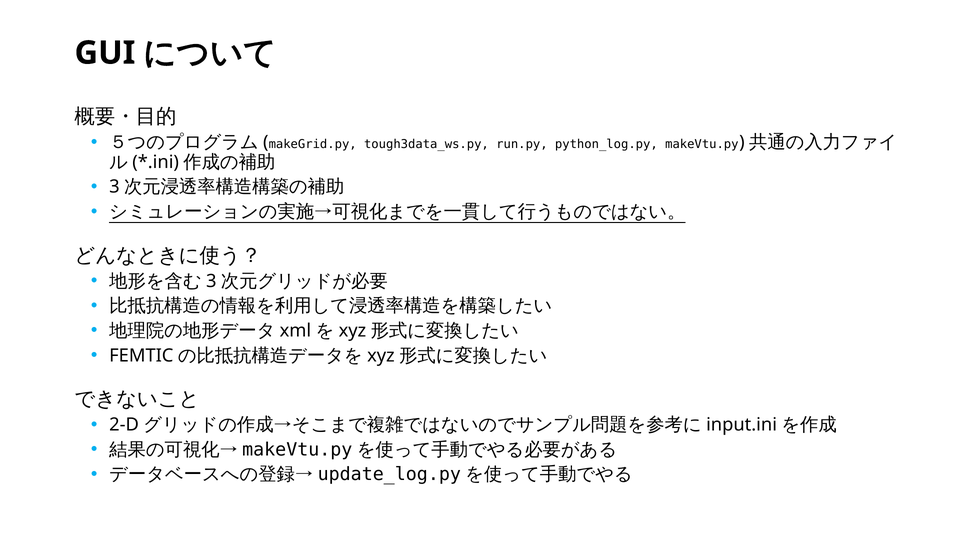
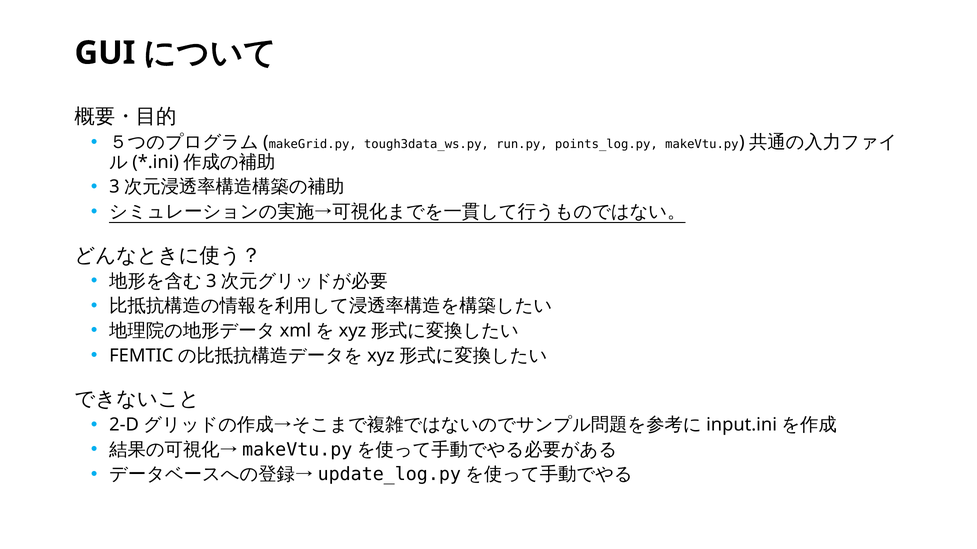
python_log.py: python_log.py -> points_log.py (606, 144)
